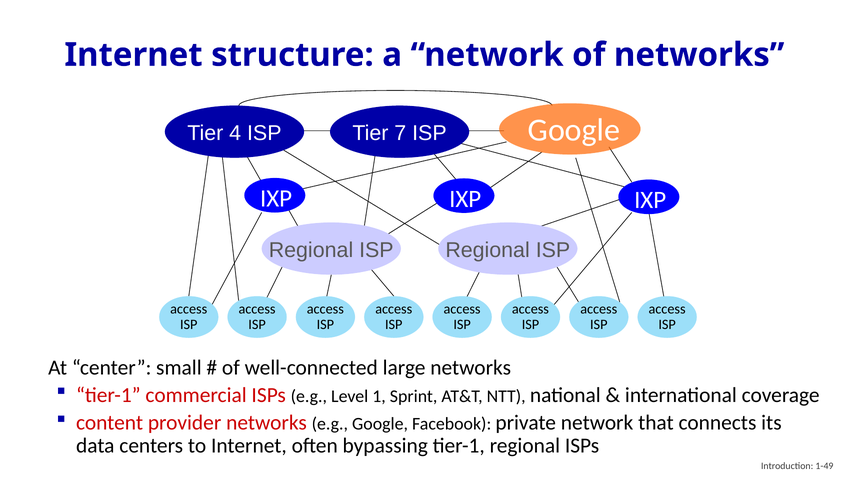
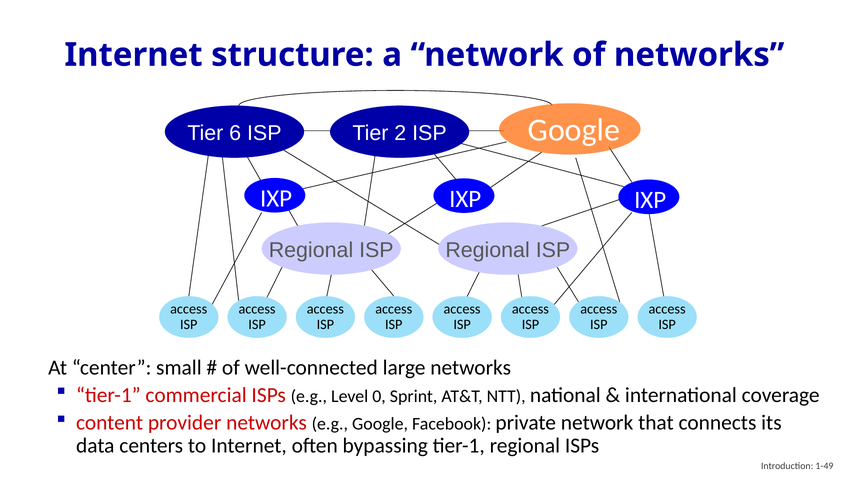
4: 4 -> 6 (235, 133)
7: 7 -> 2 (400, 133)
1: 1 -> 0 (379, 396)
